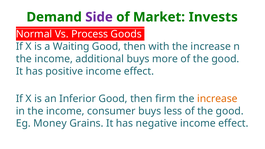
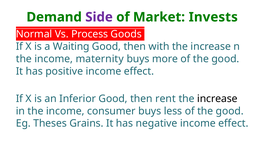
additional: additional -> maternity (100, 59)
firm: firm -> rent (166, 99)
increase colour: orange -> black (217, 99)
Money: Money -> Theses (50, 123)
